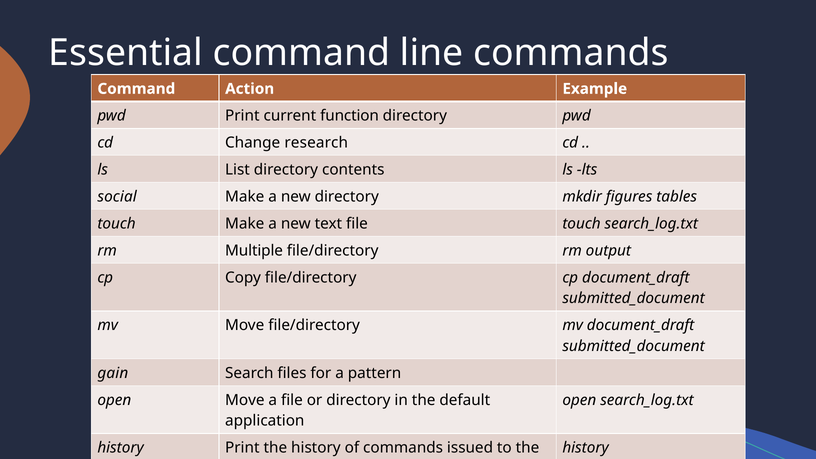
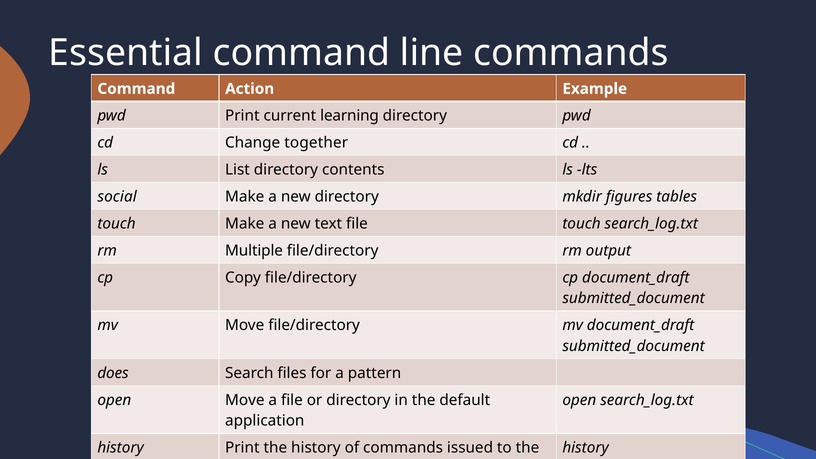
function: function -> learning (350, 116)
research: research -> together (316, 143)
gain: gain -> does (113, 373)
